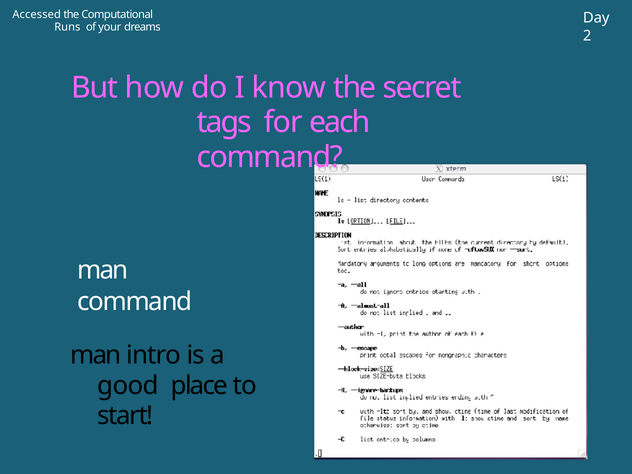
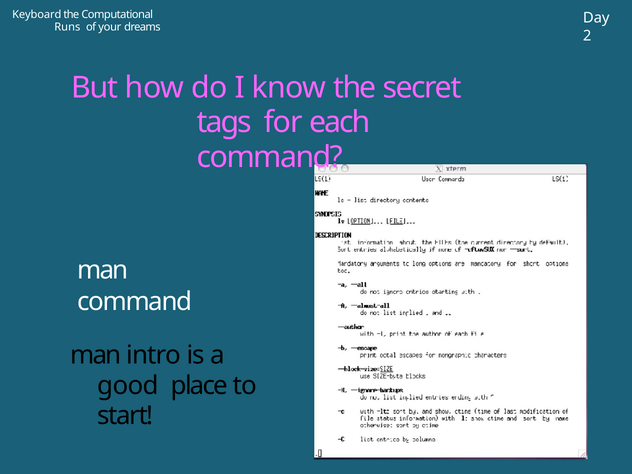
Accessed: Accessed -> Keyboard (37, 15)
